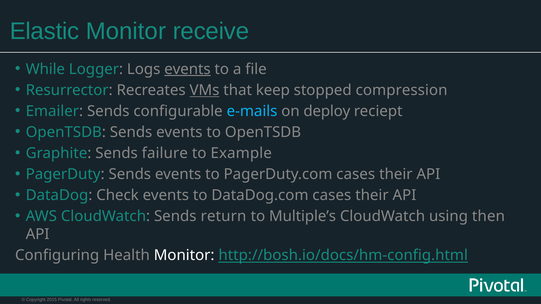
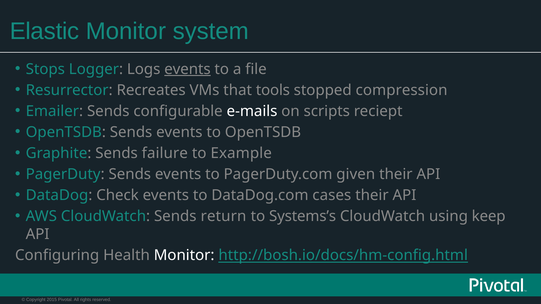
receive: receive -> system (211, 31)
While: While -> Stops (45, 69)
VMs underline: present -> none (204, 90)
keep: keep -> tools (273, 90)
e-mails colour: light blue -> white (252, 111)
deploy: deploy -> scripts (327, 111)
PagerDuty.com cases: cases -> given (356, 174)
Multiple’s: Multiple’s -> Systems’s (303, 217)
then: then -> keep (489, 217)
